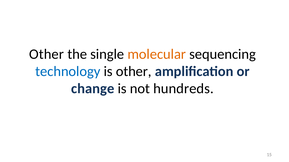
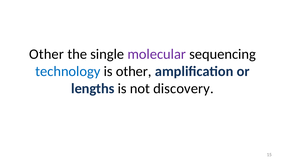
molecular colour: orange -> purple (157, 54)
change: change -> lengths (93, 89)
hundreds: hundreds -> discovery (183, 89)
